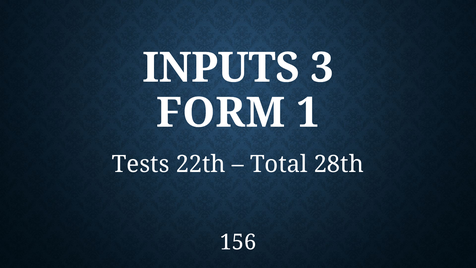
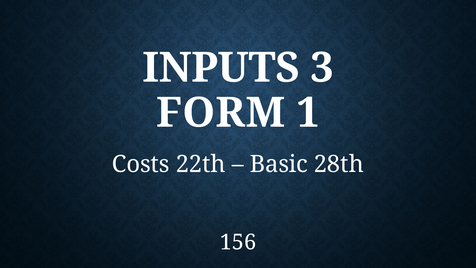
Tests: Tests -> Costs (141, 164)
Total: Total -> Basic (279, 164)
